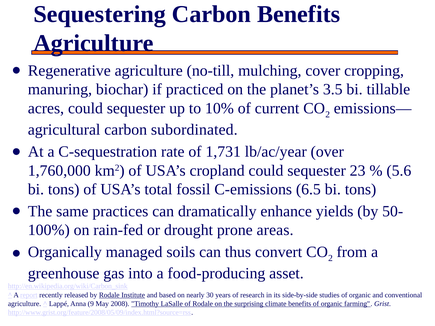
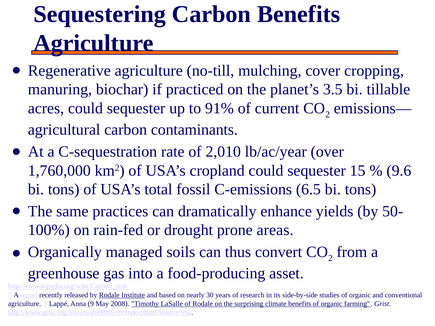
10%: 10% -> 91% (219, 108)
subordinated: subordinated -> contaminants (194, 130)
1,731: 1,731 -> 2,010 (223, 152)
23: 23 -> 15 (358, 171)
5.6: 5.6 -> 9.6 (399, 171)
